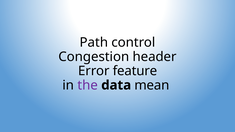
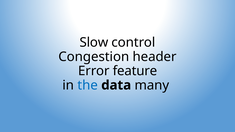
Path: Path -> Slow (94, 42)
the colour: purple -> blue (88, 85)
mean: mean -> many (152, 85)
